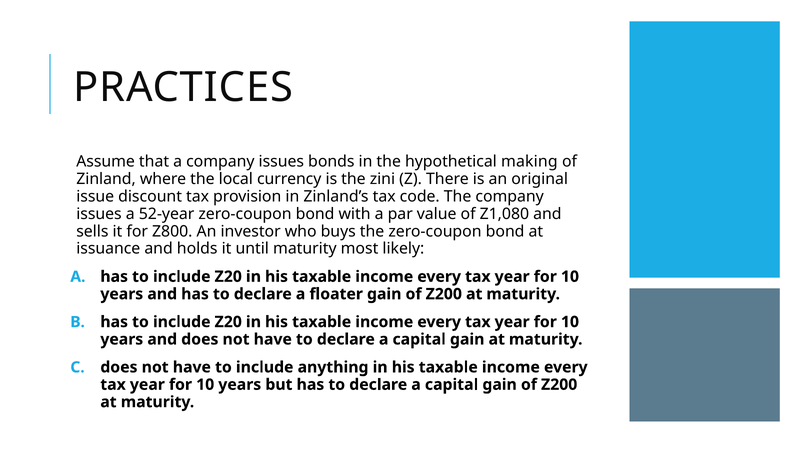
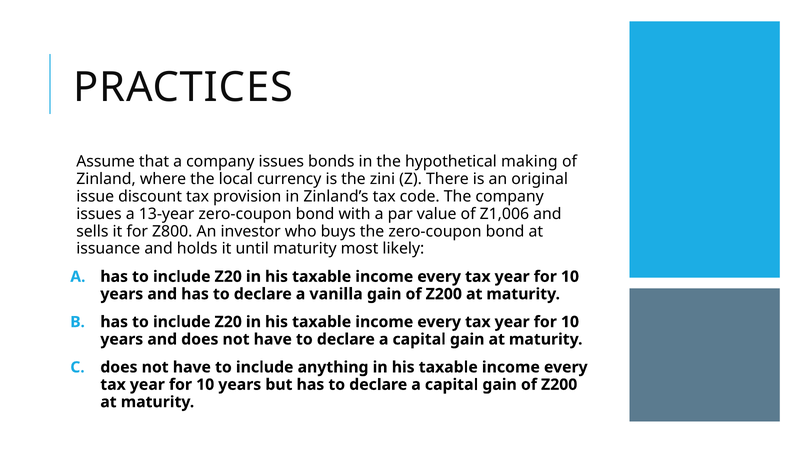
52-year: 52-year -> 13-year (167, 214)
Z1,080: Z1,080 -> Z1,006 (504, 214)
floater: floater -> vanilla (336, 294)
